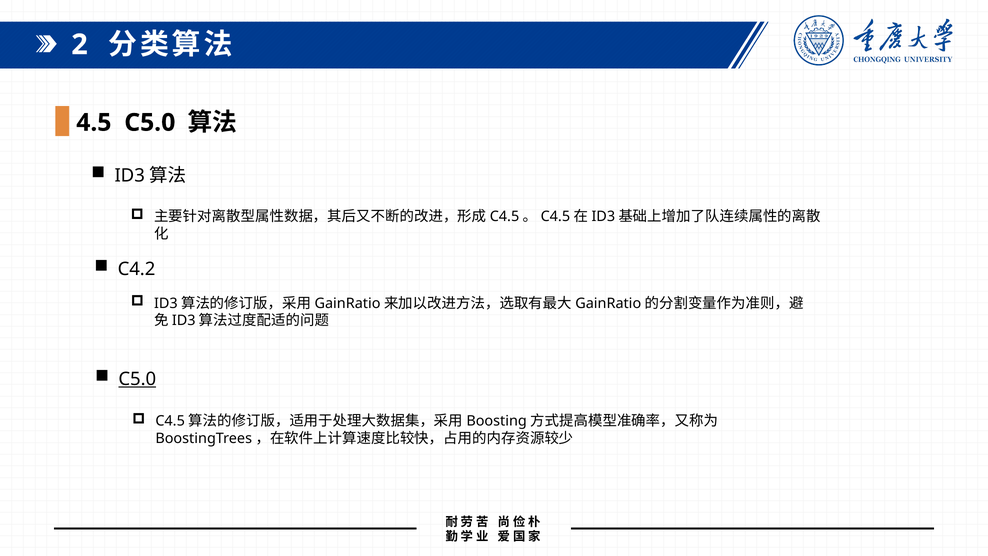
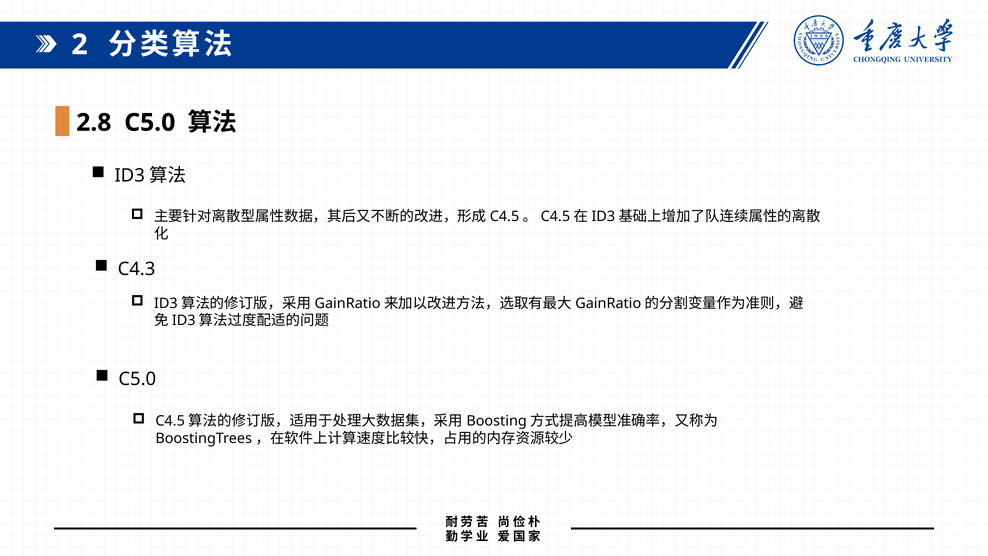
4.5: 4.5 -> 2.8 (94, 123)
C4.2: C4.2 -> C4.3 (137, 269)
C5.0 underline: present -> none (137, 379)
